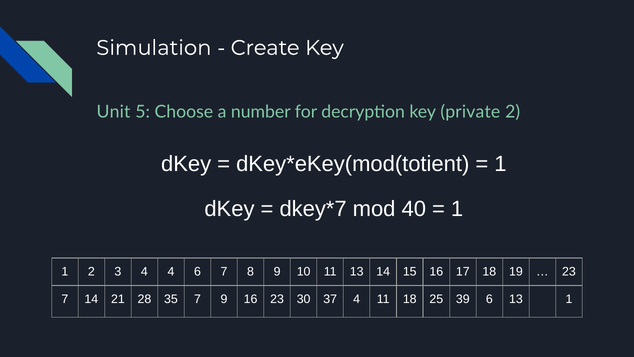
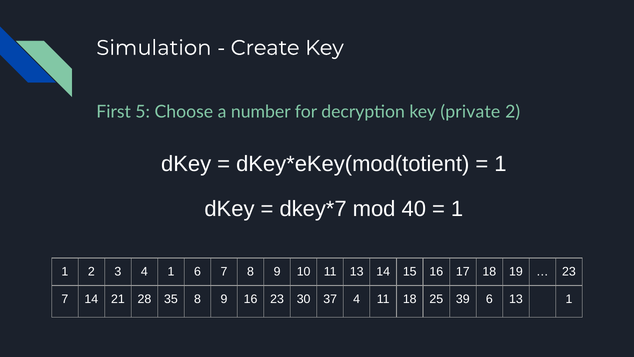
Unit: Unit -> First (114, 112)
4 4: 4 -> 1 (171, 271)
35 7: 7 -> 8 (197, 299)
